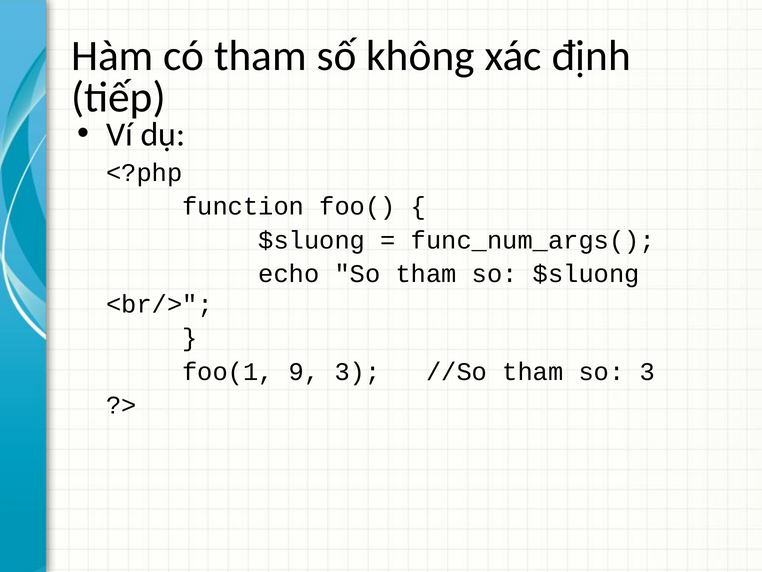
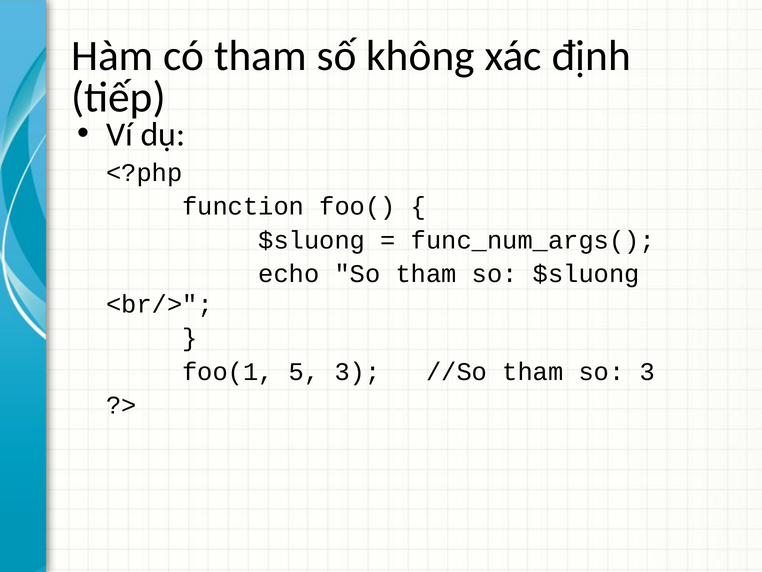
9: 9 -> 5 (304, 371)
